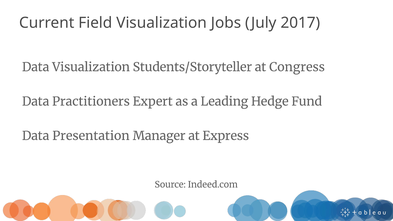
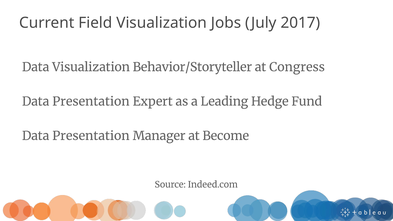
Students/Storyteller: Students/Storyteller -> Behavior/Storyteller (192, 67)
Practitioners: Practitioners -> Presentation (91, 102)
Express: Express -> Become (226, 136)
